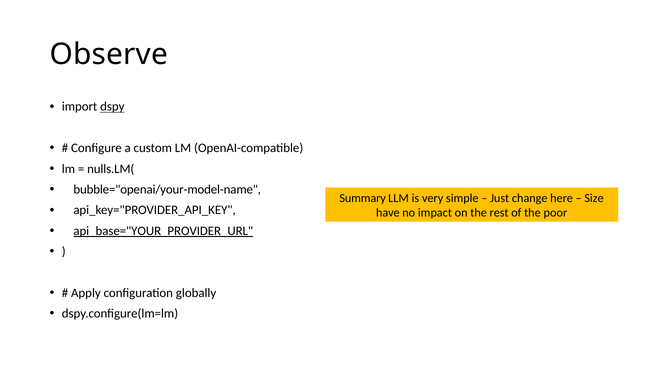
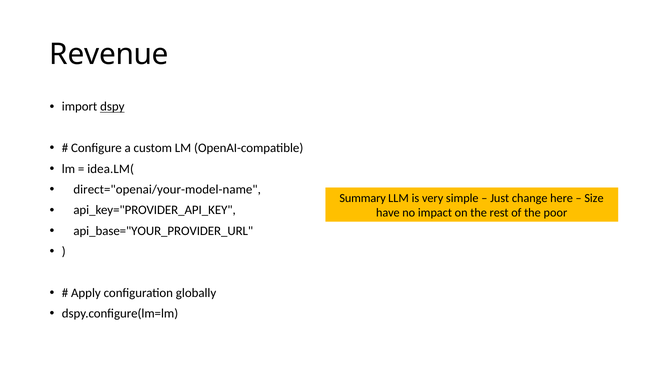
Observe: Observe -> Revenue (109, 55)
nulls.LM(: nulls.LM( -> idea.LM( (111, 169)
bubble="openai/your-model-name: bubble="openai/your-model-name -> direct="openai/your-model-name (167, 190)
api_base="YOUR_PROVIDER_URL underline: present -> none (163, 231)
